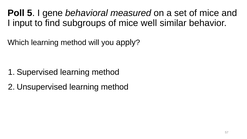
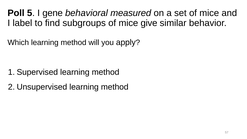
input: input -> label (22, 23)
well: well -> give (149, 23)
